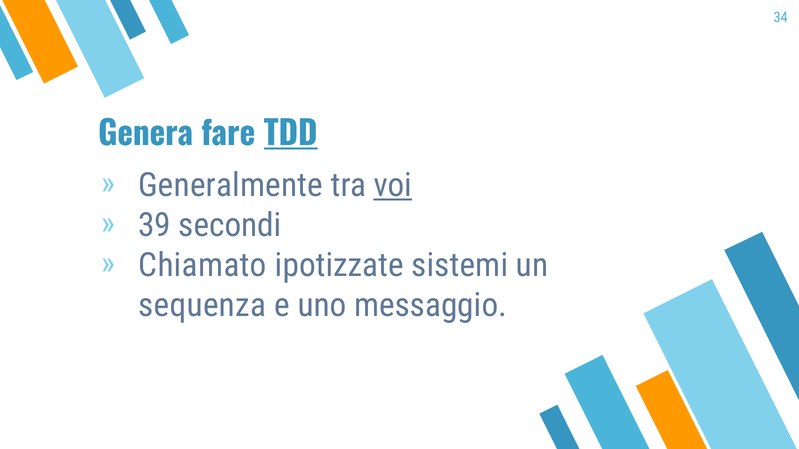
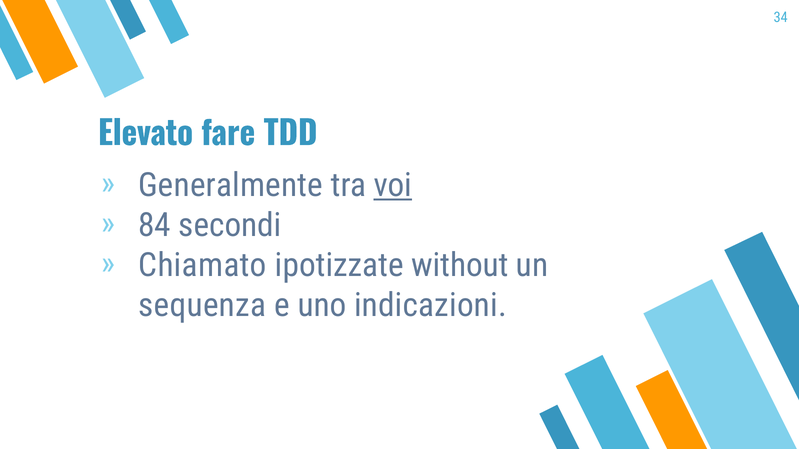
Genera: Genera -> Elevato (146, 134)
TDD underline: present -> none (291, 134)
39: 39 -> 84 (154, 226)
sistemi: sistemi -> without (460, 265)
messaggio: messaggio -> indicazioni (430, 305)
